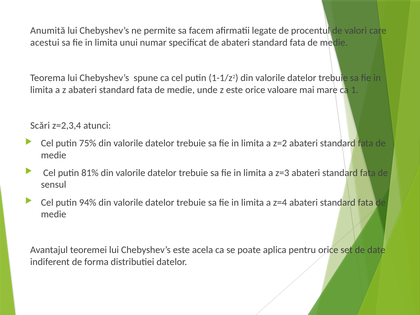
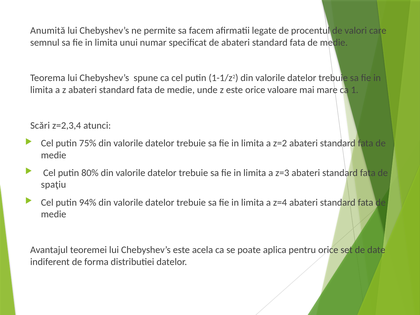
acestui: acestui -> semnul (45, 43)
81%: 81% -> 80% (90, 173)
sensul: sensul -> spaţiu (54, 185)
